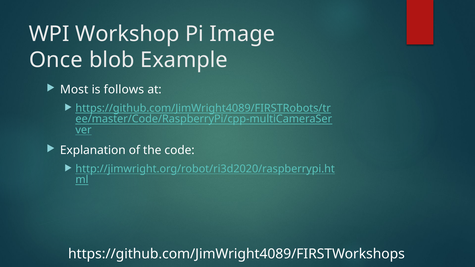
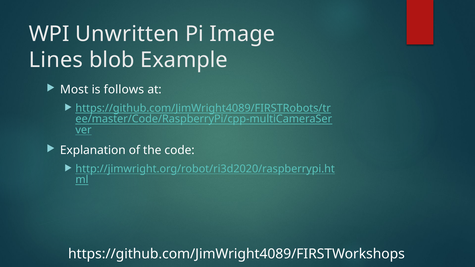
Workshop: Workshop -> Unwritten (127, 34)
Once: Once -> Lines (56, 60)
